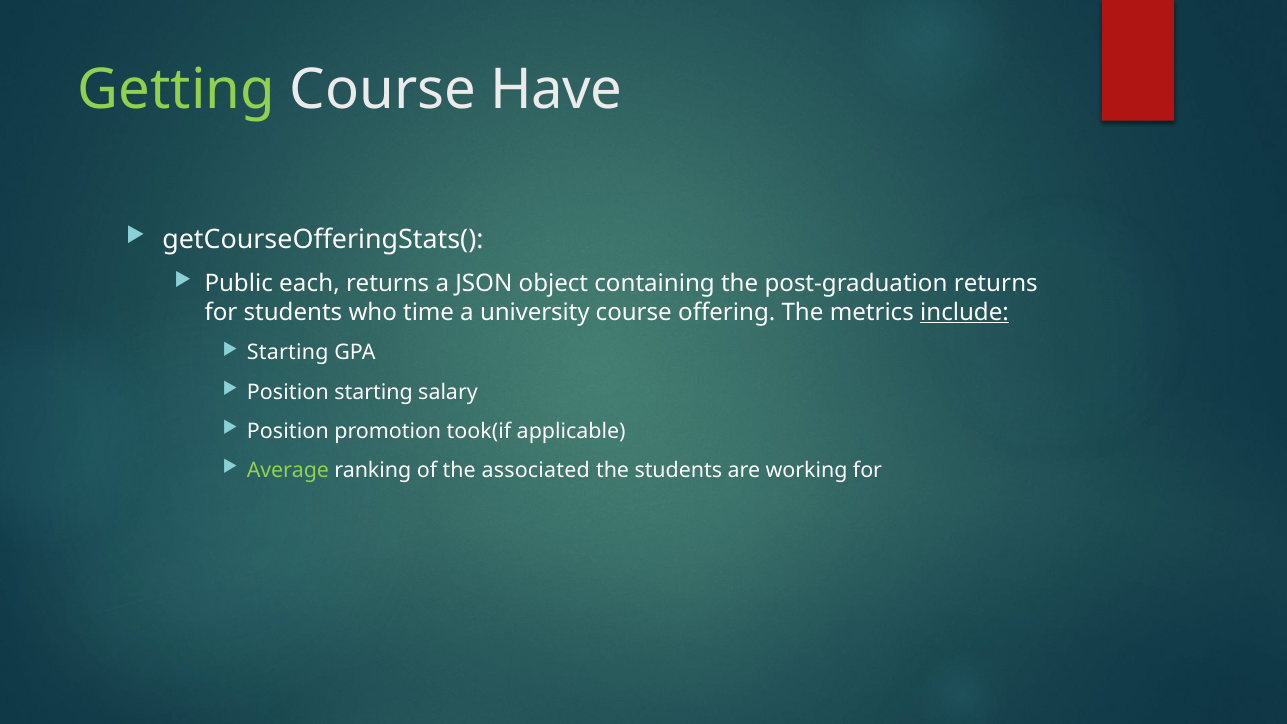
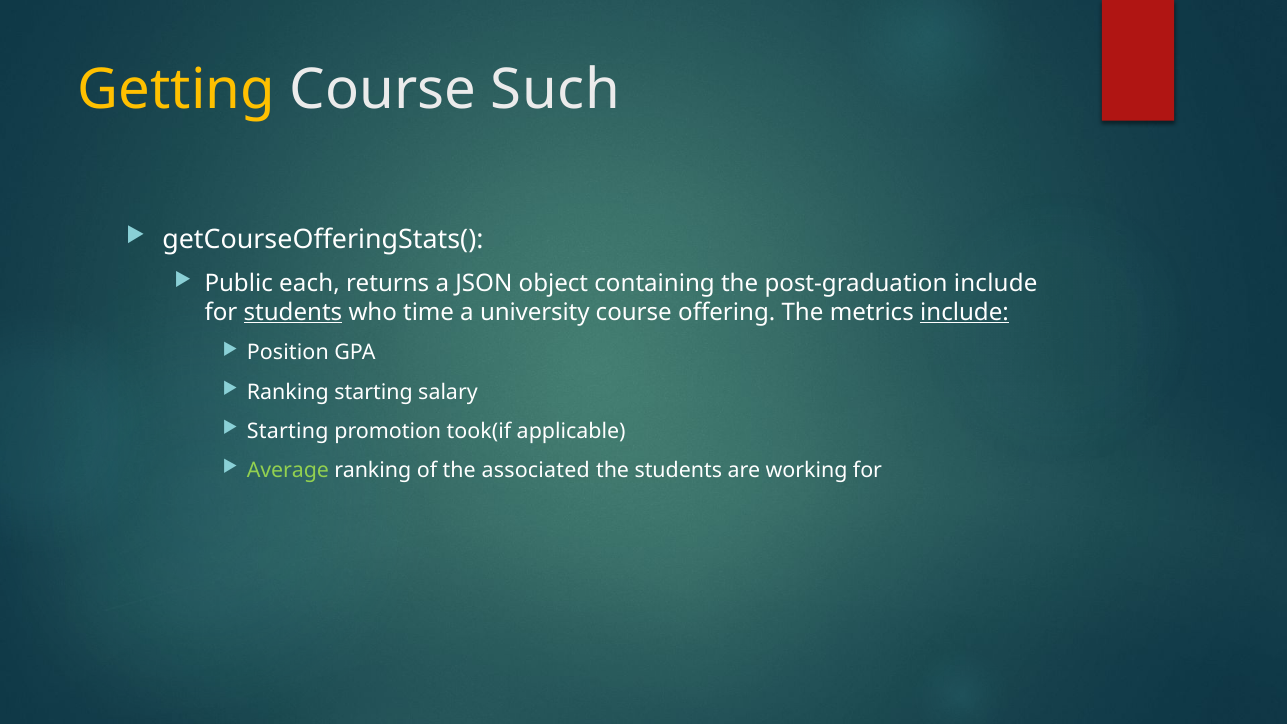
Getting colour: light green -> yellow (177, 90)
Have: Have -> Such (556, 90)
post-graduation returns: returns -> include (996, 283)
students underline: none -> present (293, 312)
Starting: Starting -> Position (288, 353)
Position: Position -> Ranking (288, 392)
Position: Position -> Starting (288, 431)
